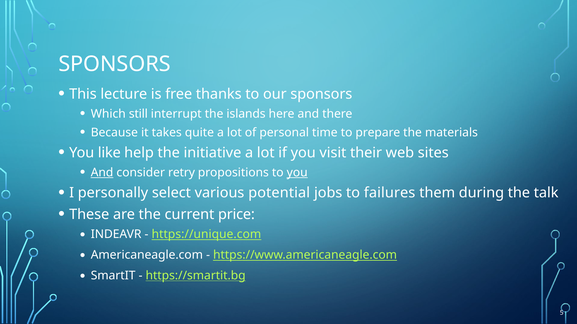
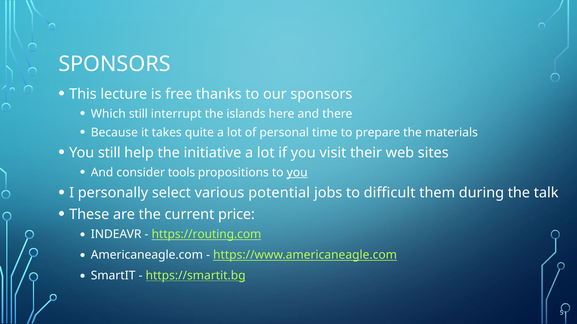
You like: like -> still (109, 153)
And underline: present -> none (102, 173)
retry: retry -> tools (182, 173)
failures: failures -> difficult (390, 193)
https://unique.com: https://unique.com -> https://routing.com (206, 235)
